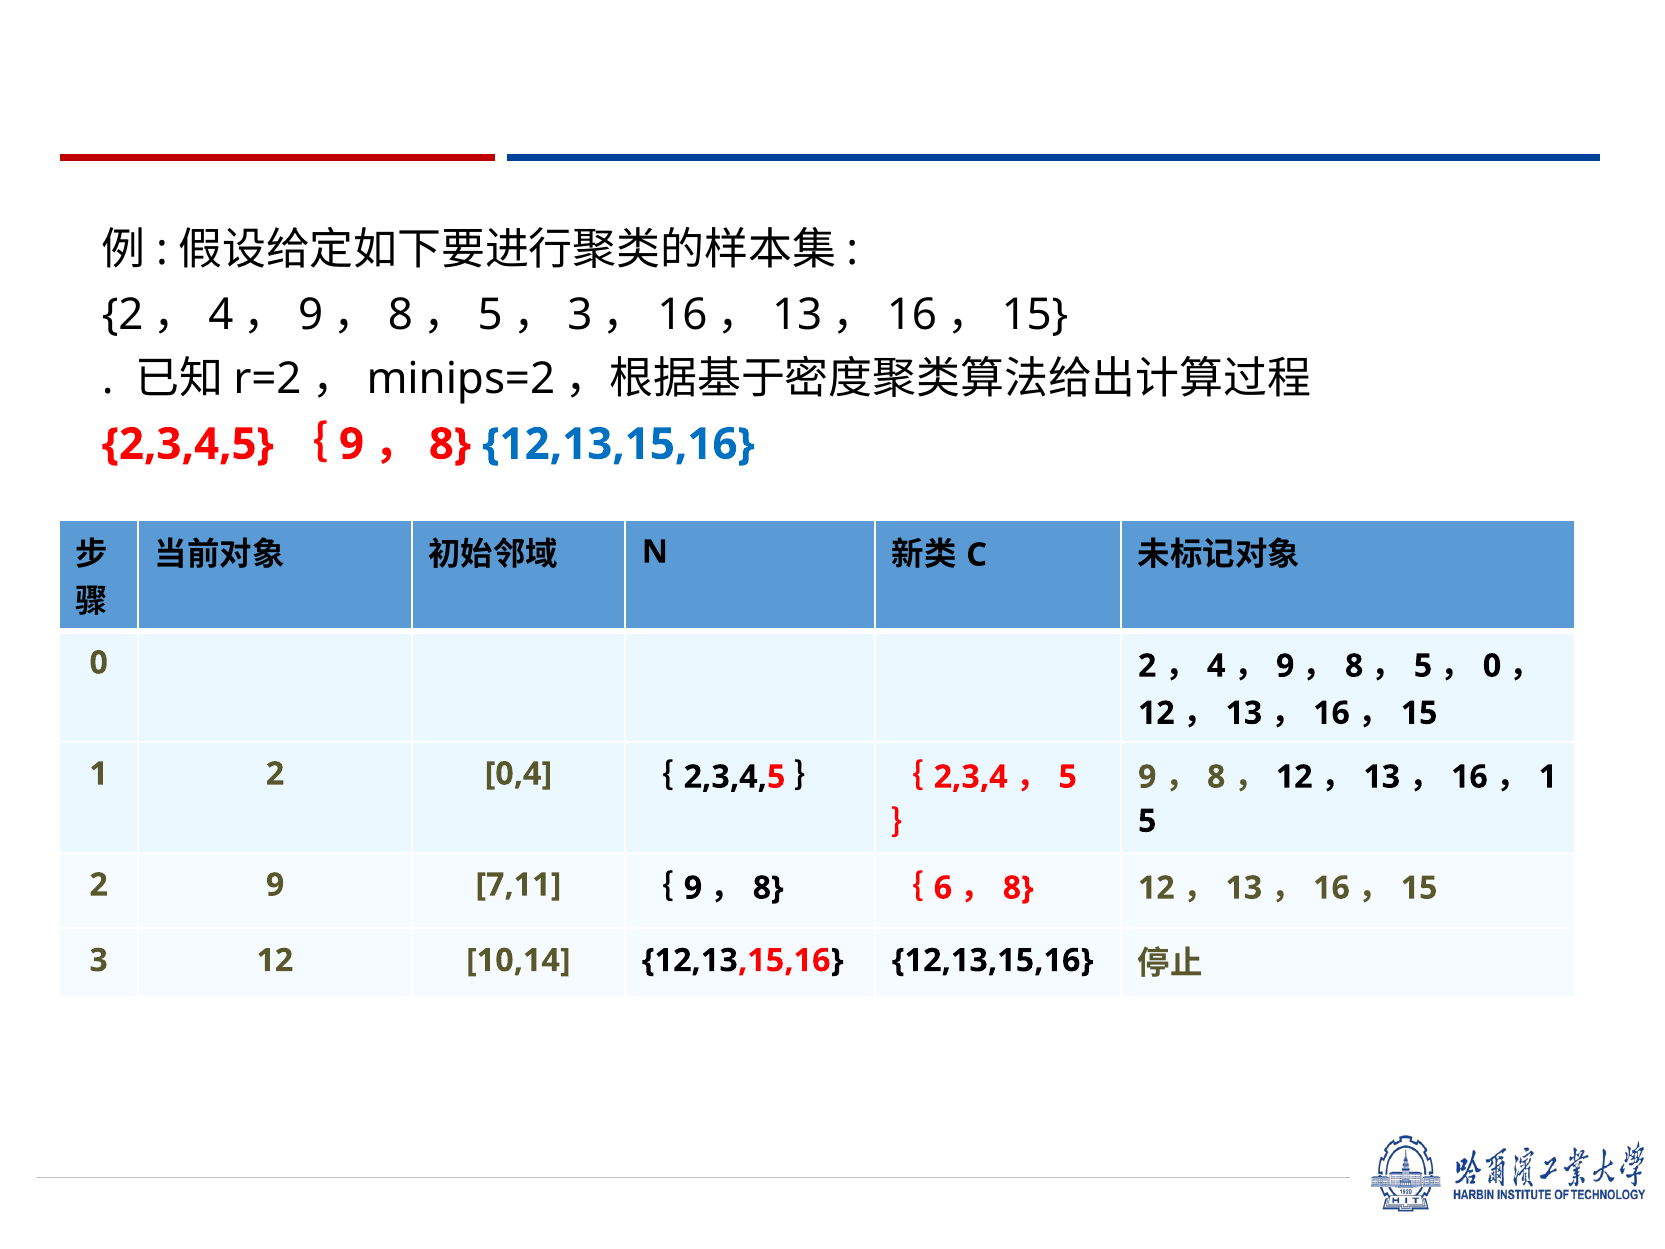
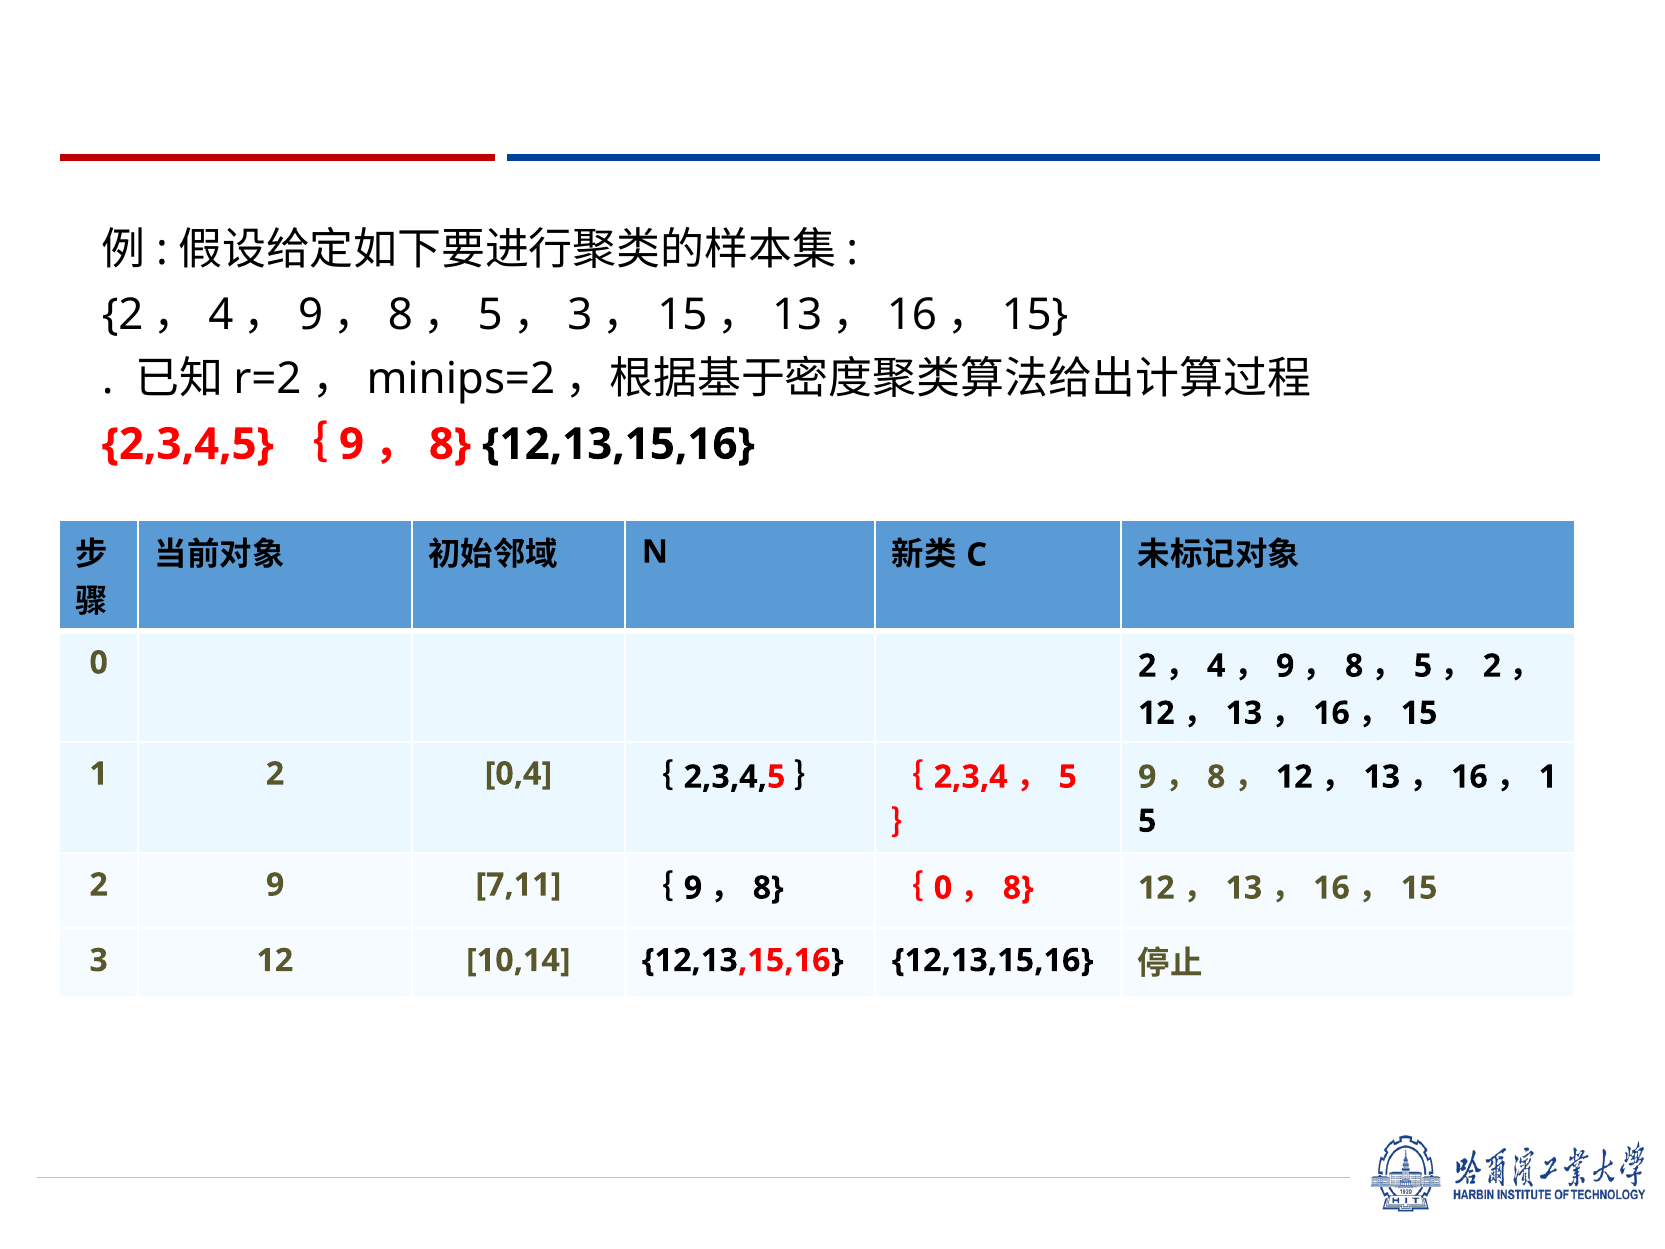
16: 16 -> 15 (682, 315)
12,13,15,16 colour: blue -> black (619, 444)
0: 0 -> 2 (1492, 666)
6: 6 -> 0 (943, 888)
